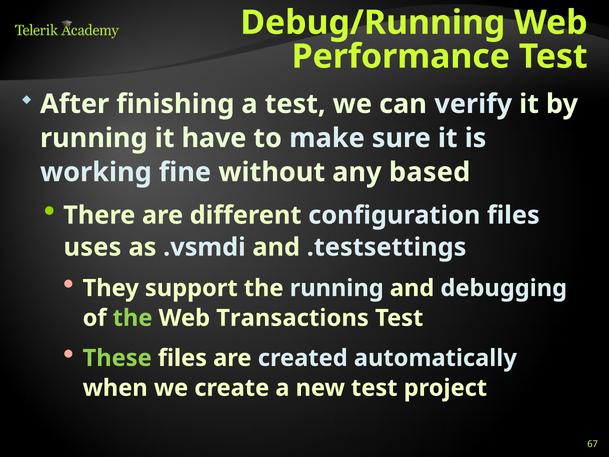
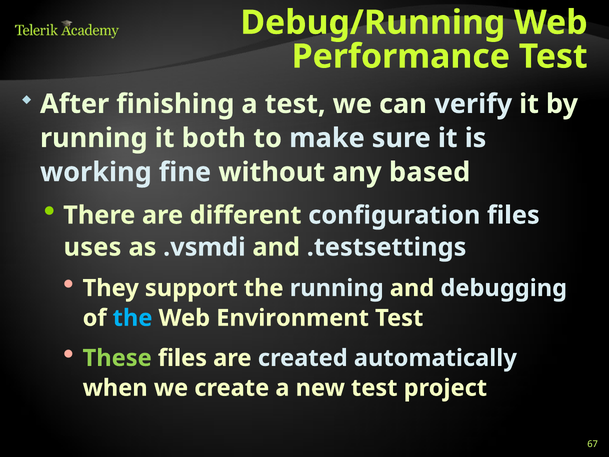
have: have -> both (214, 138)
the colour: light green -> light blue (133, 318)
Transactions: Transactions -> Environment (293, 318)
